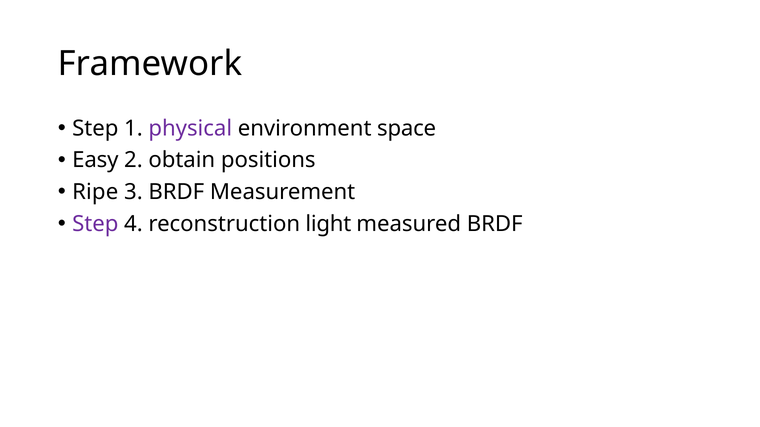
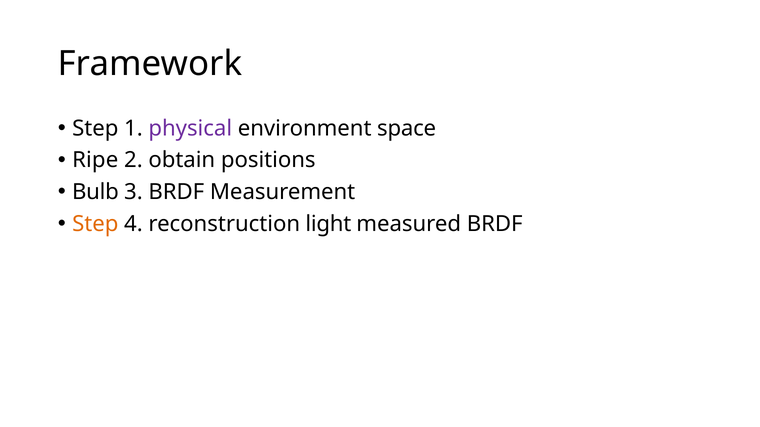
Easy: Easy -> Ripe (95, 160)
Ripe: Ripe -> Bulb (95, 192)
Step colour: purple -> orange (95, 224)
